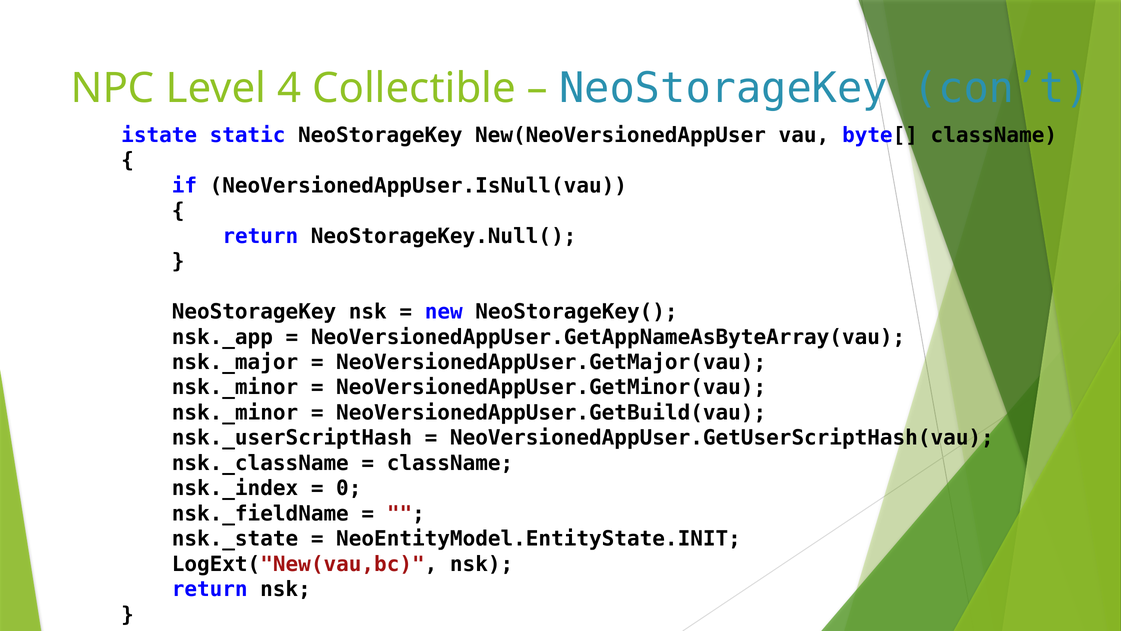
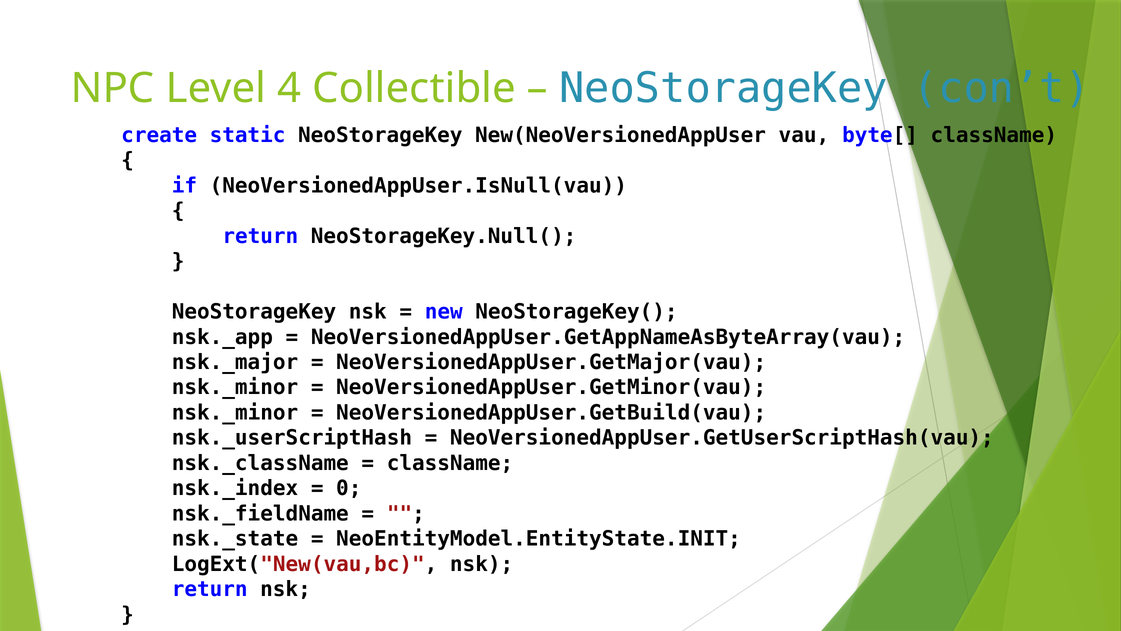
istate: istate -> create (159, 135)
